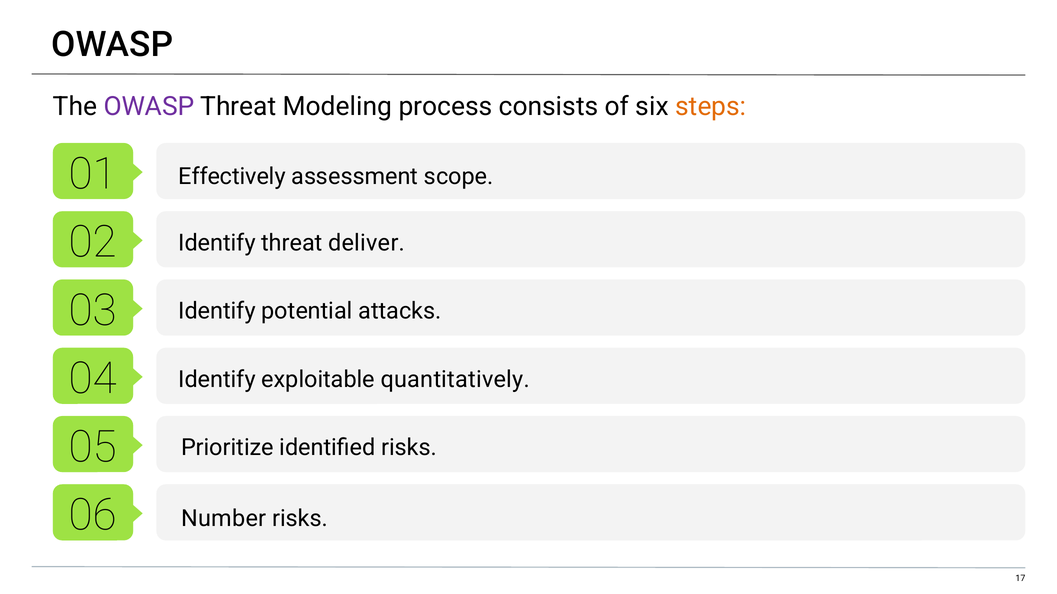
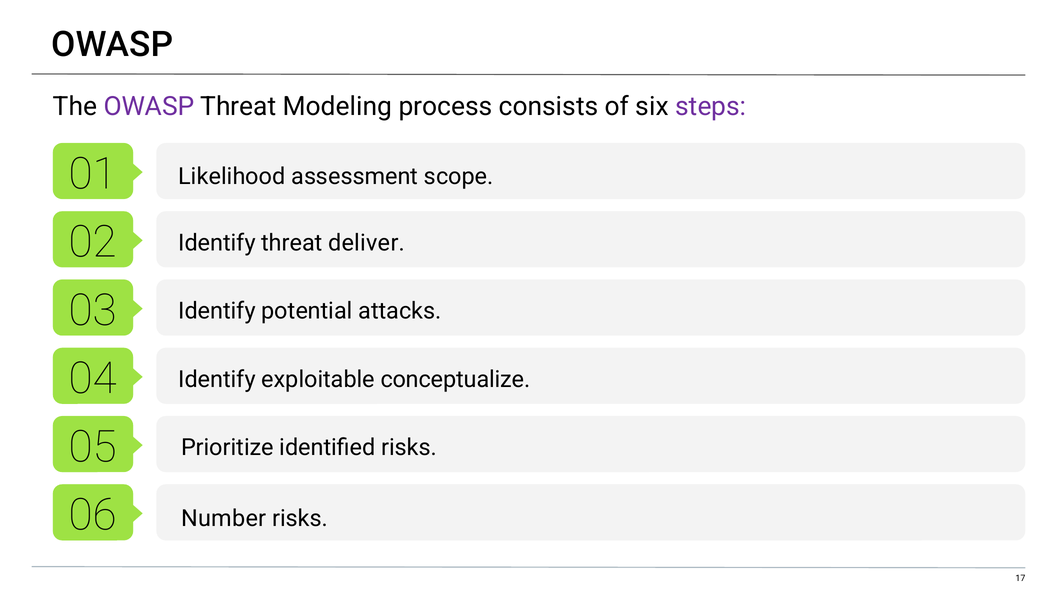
steps colour: orange -> purple (711, 106)
Effectively: Effectively -> Likelihood (232, 177)
quantitatively: quantitatively -> conceptualize (455, 380)
